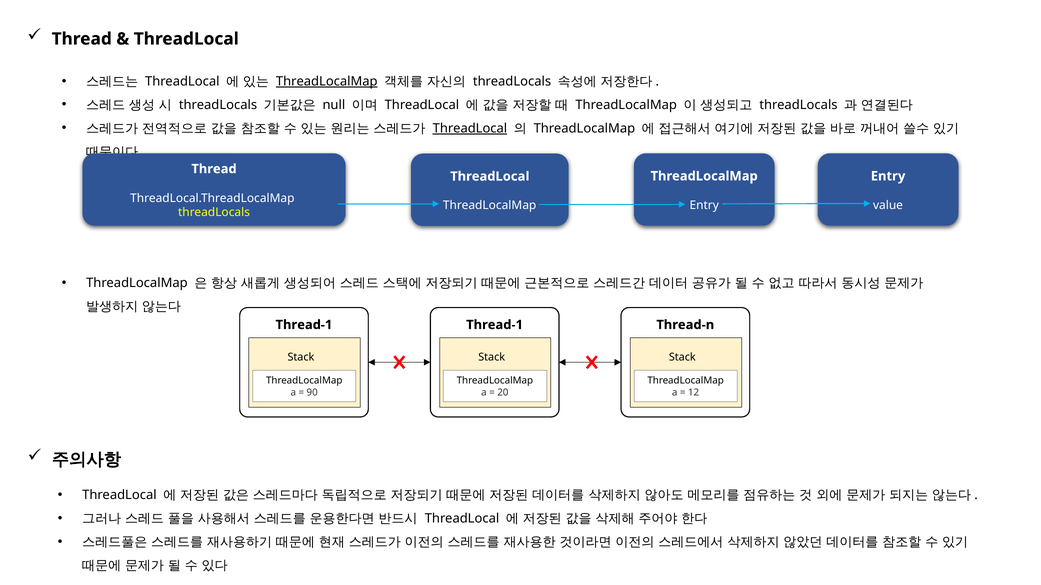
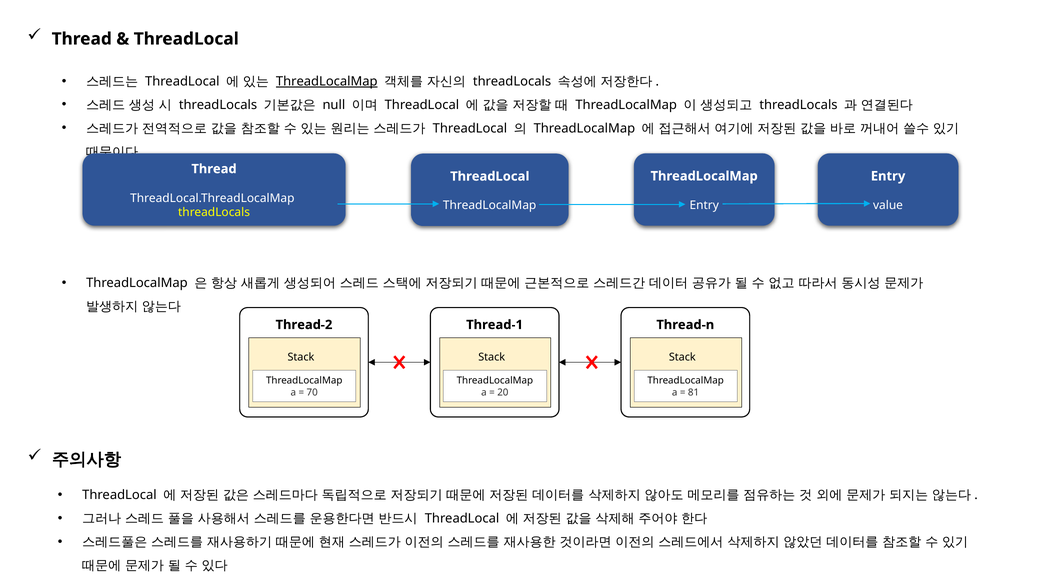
ThreadLocal underline: present -> none (470, 128)
Thread-1: Thread-1 -> Thread-2 (304, 325)
90: 90 -> 70 (312, 393)
12: 12 -> 81 (694, 393)
